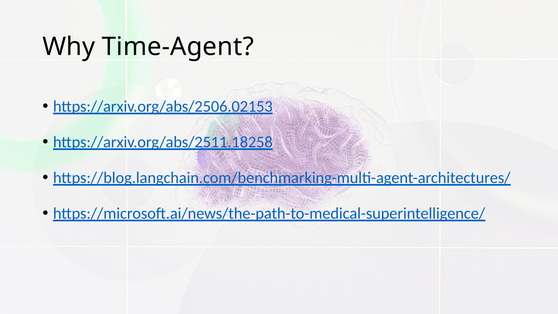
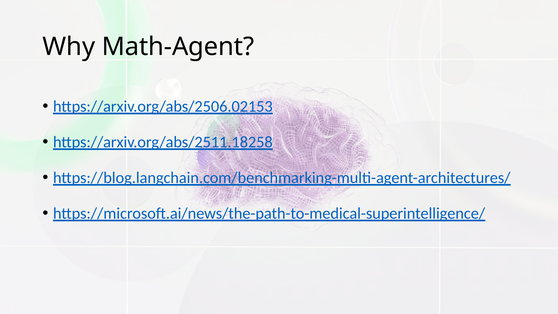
Time-Agent: Time-Agent -> Math-Agent (178, 47)
